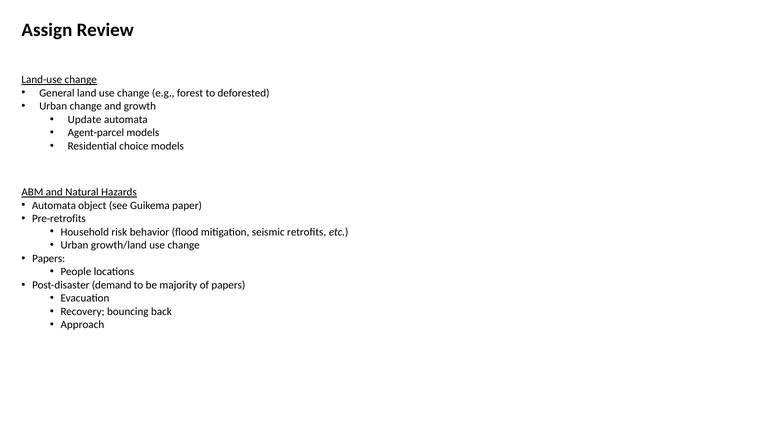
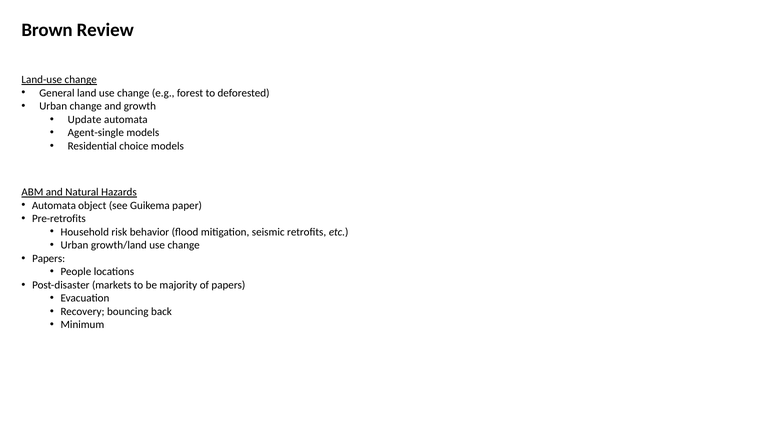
Assign: Assign -> Brown (47, 30)
Agent-parcel: Agent-parcel -> Agent-single (96, 133)
demand: demand -> markets (112, 285)
Approach: Approach -> Minimum (82, 325)
